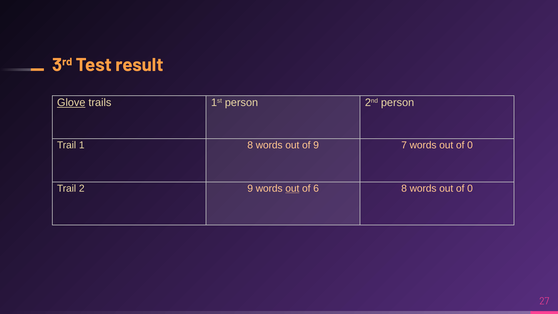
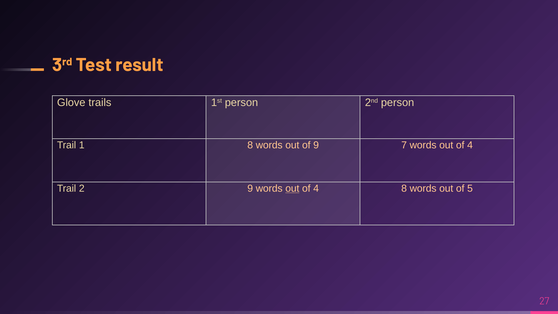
Glove underline: present -> none (71, 103)
0: 0 -> 4 (470, 145)
6: 6 -> 4 (316, 188)
0: 0 -> 5 (470, 188)
